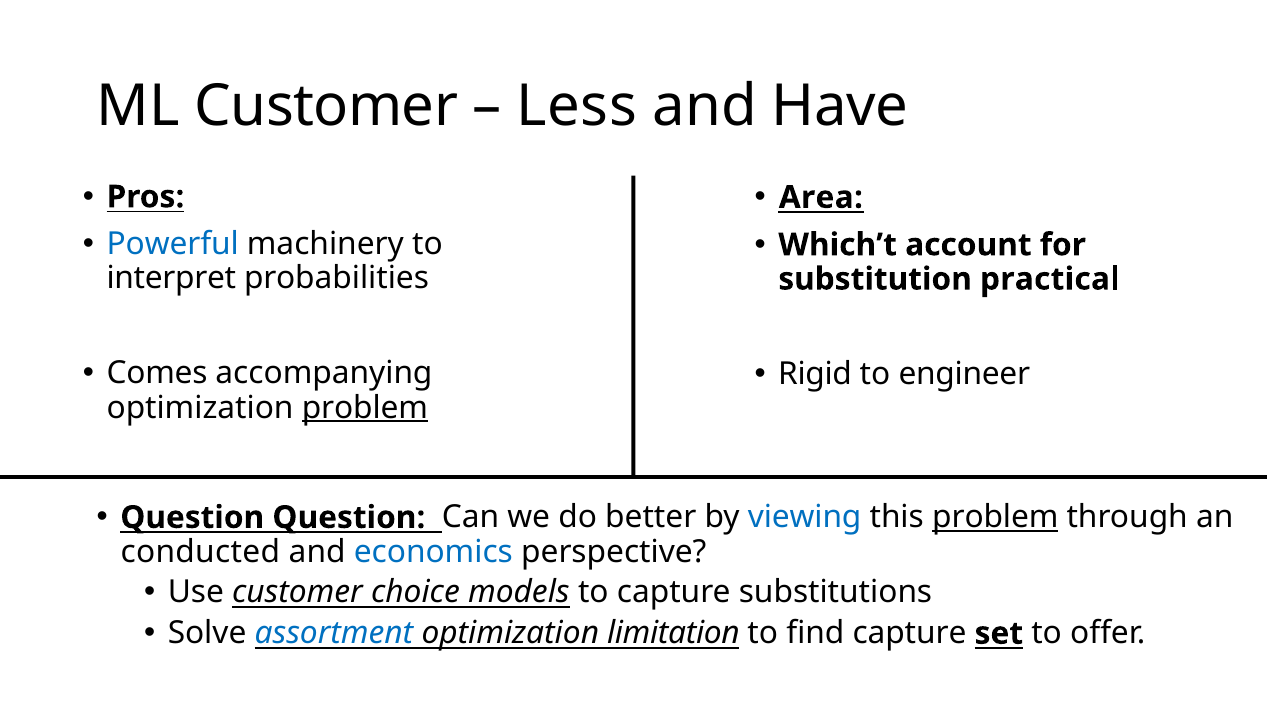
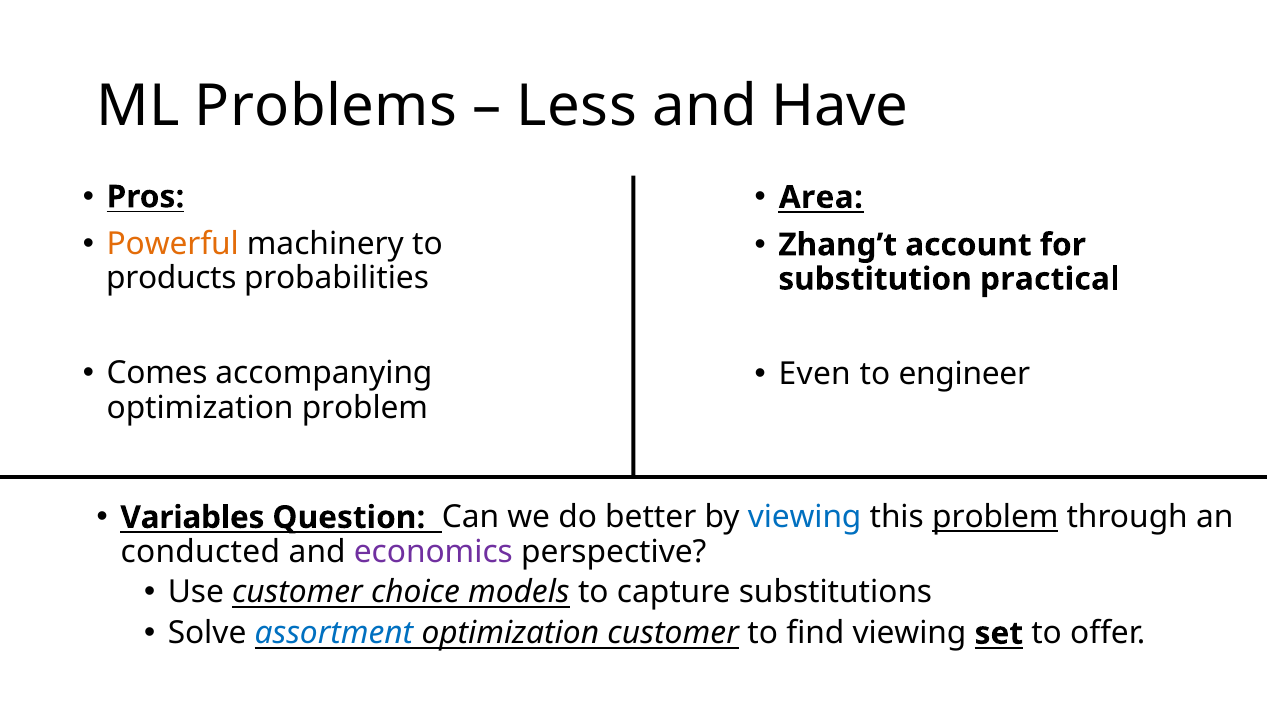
ML Customer: Customer -> Problems (326, 106)
Powerful colour: blue -> orange (173, 244)
Which’t: Which’t -> Zhang’t (838, 245)
interpret: interpret -> products (171, 278)
Rigid: Rigid -> Even (815, 374)
problem underline: present -> none (365, 407)
Question: Question -> Variables (192, 517)
economics colour: blue -> purple (433, 551)
optimization limitation: limitation -> customer (673, 633)
find capture: capture -> viewing (909, 633)
